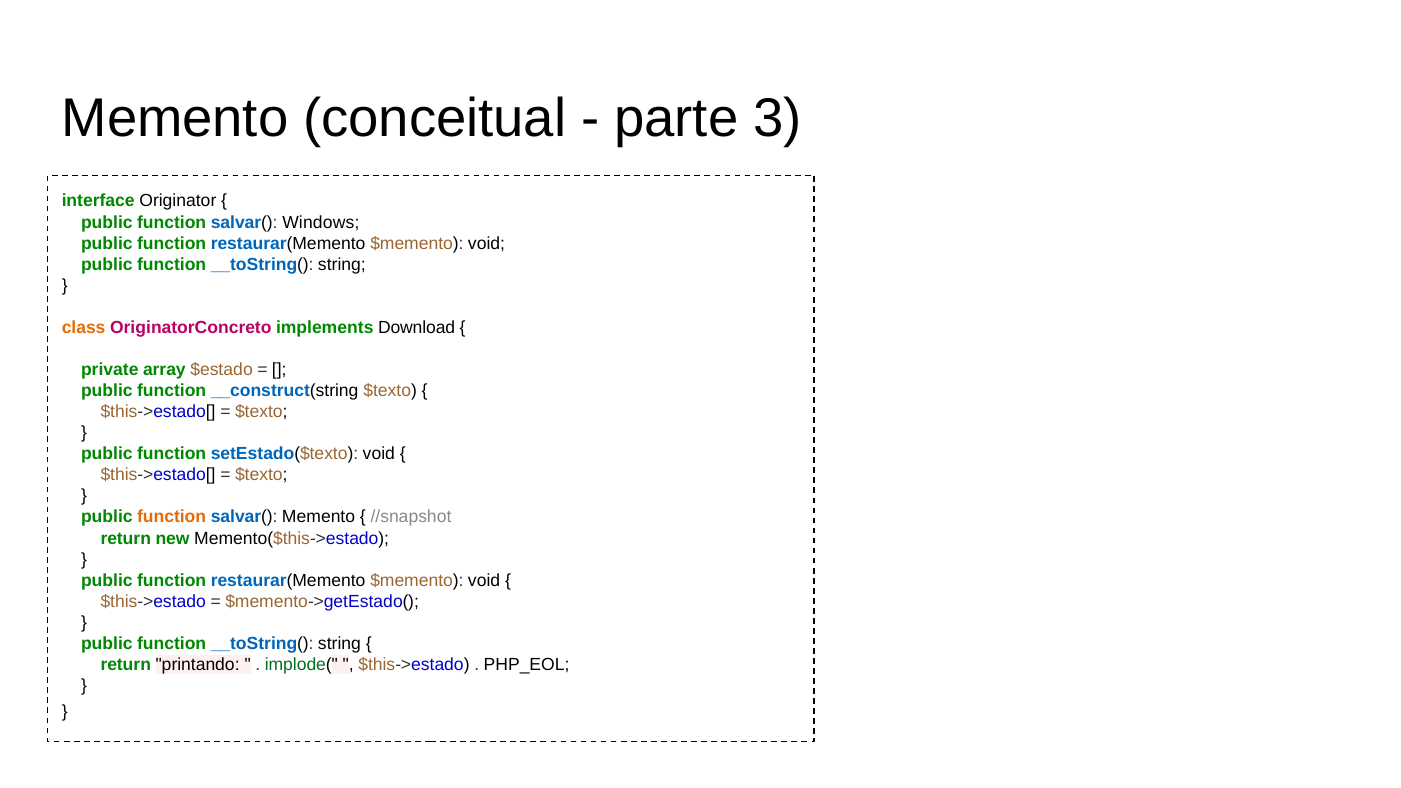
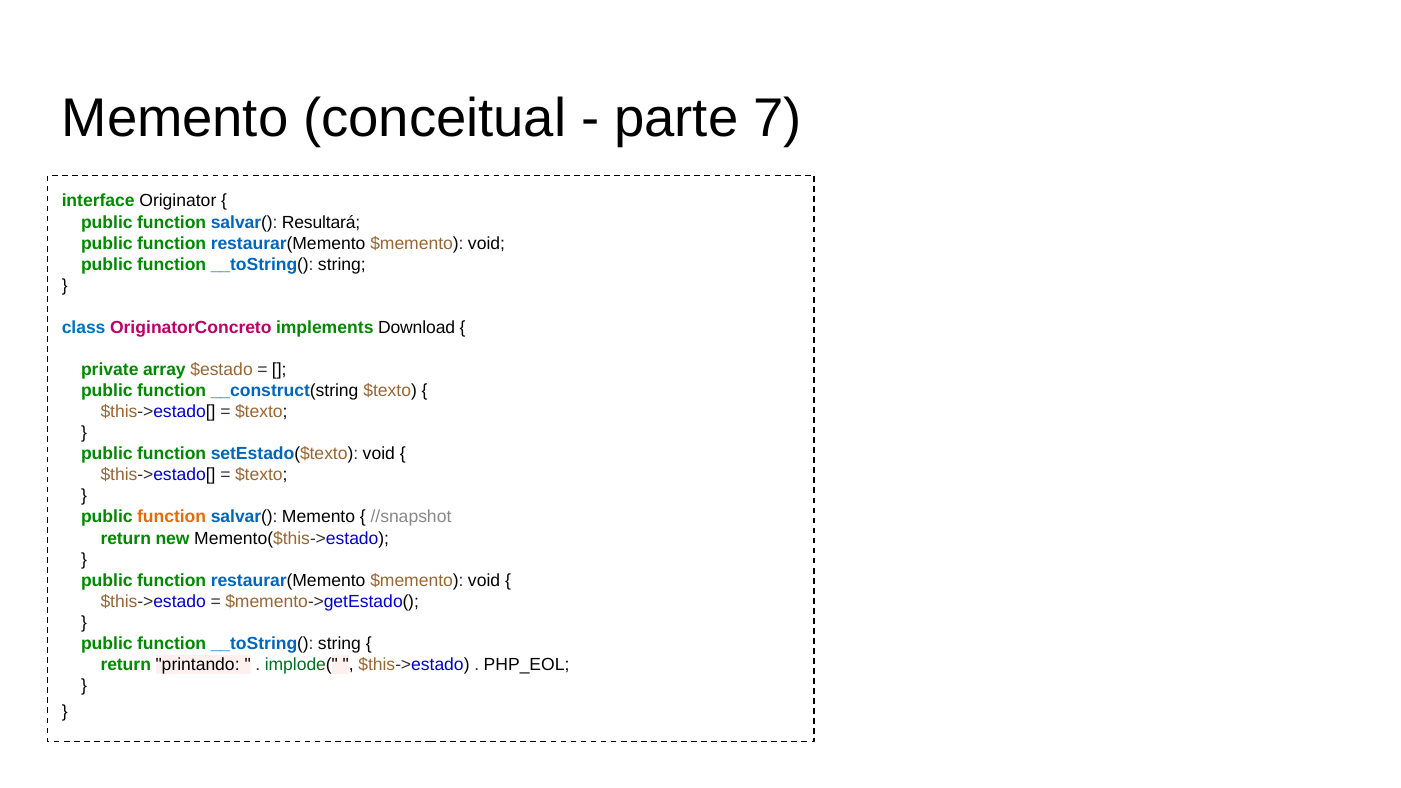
3: 3 -> 7 (778, 119)
Windows: Windows -> Resultará (321, 222)
class colour: orange -> blue (84, 328)
